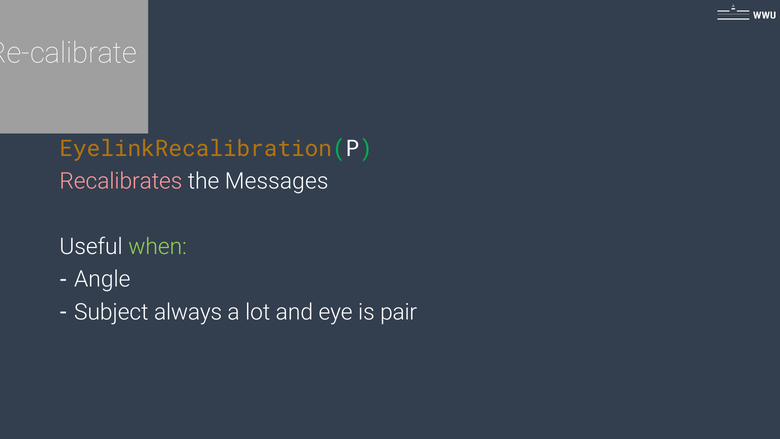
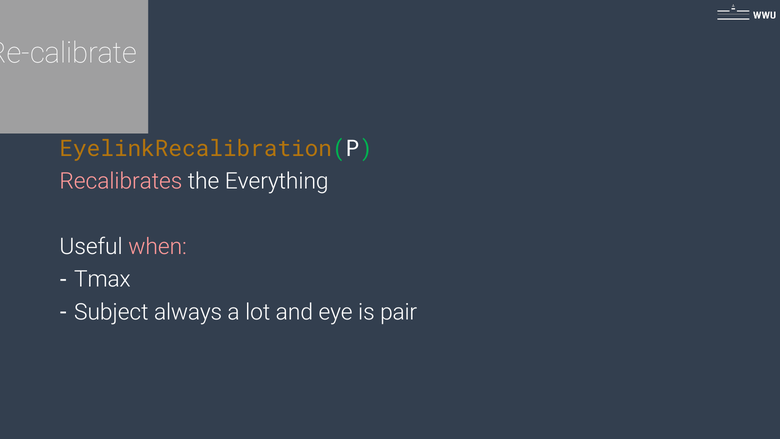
Messages: Messages -> Everything (277, 181)
when colour: light green -> pink (158, 247)
Angle: Angle -> Tmax (102, 279)
